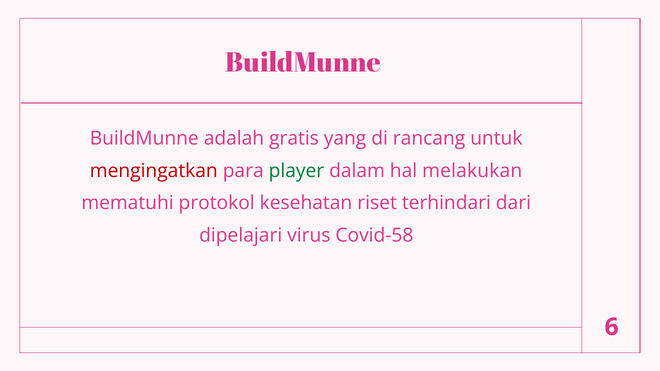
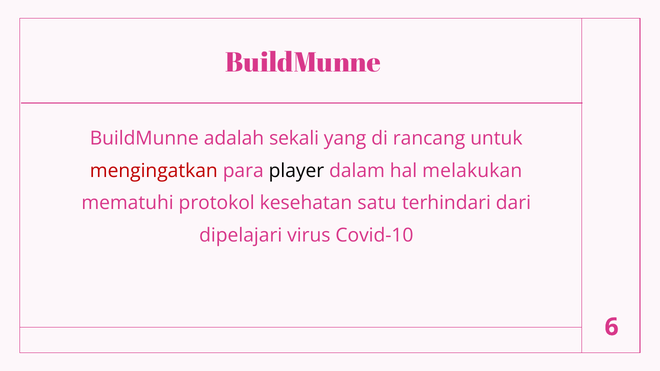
gratis: gratis -> sekali (294, 139)
player colour: green -> black (296, 171)
riset: riset -> satu (377, 203)
Covid-58: Covid-58 -> Covid-10 (374, 236)
